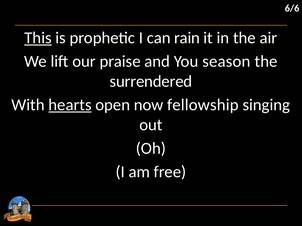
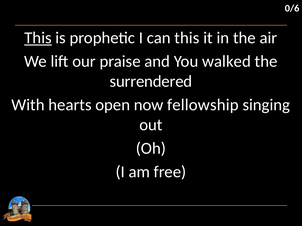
6/6: 6/6 -> 0/6 (292, 8)
can rain: rain -> this (187, 38)
season: season -> walked (226, 61)
hearts underline: present -> none (70, 105)
